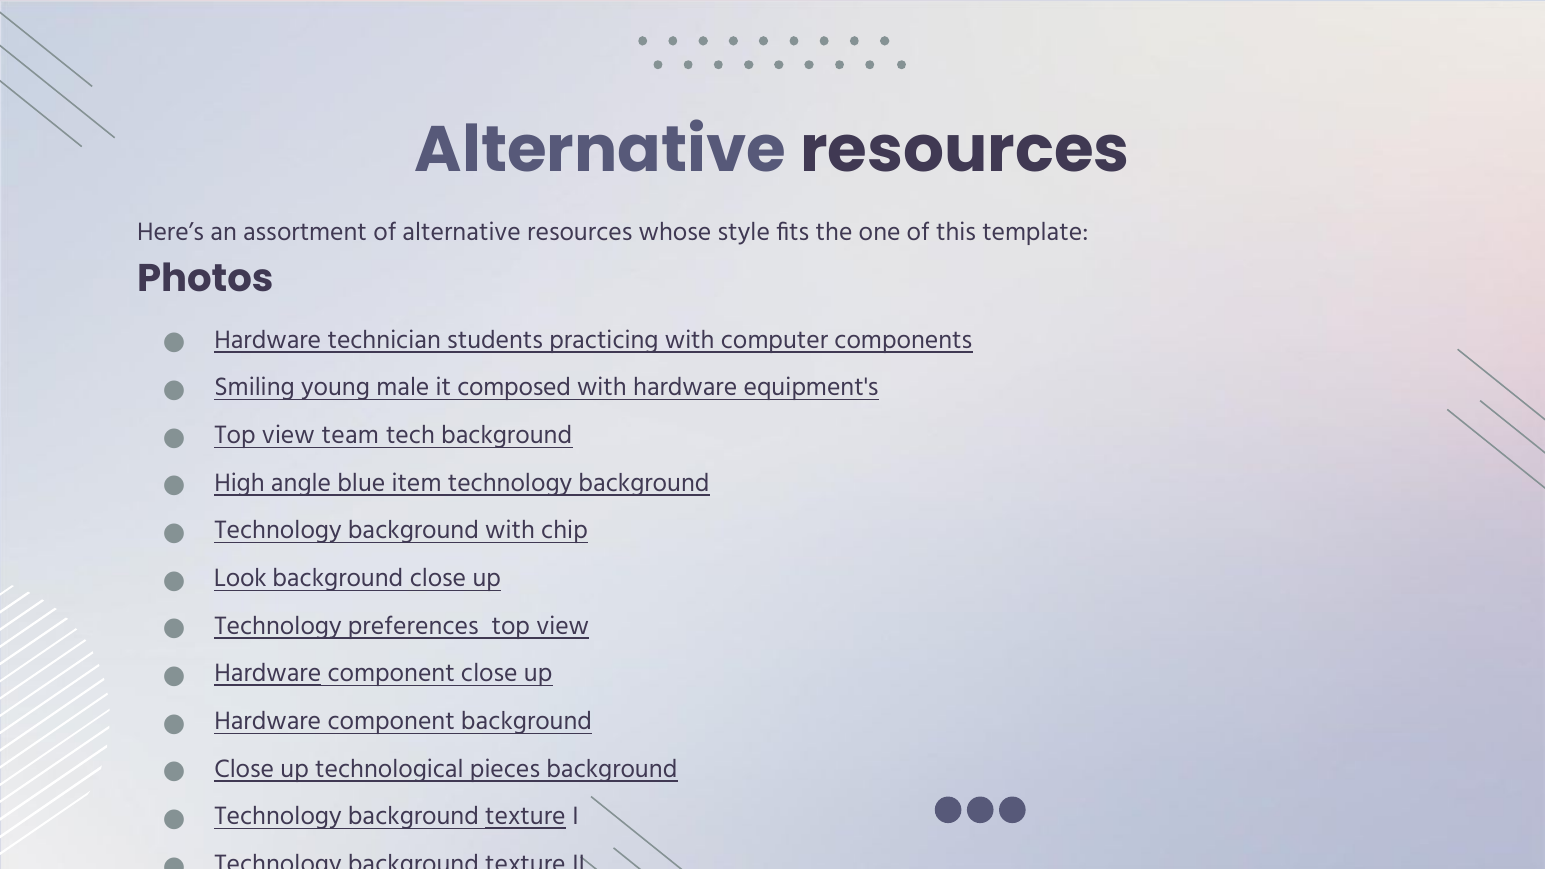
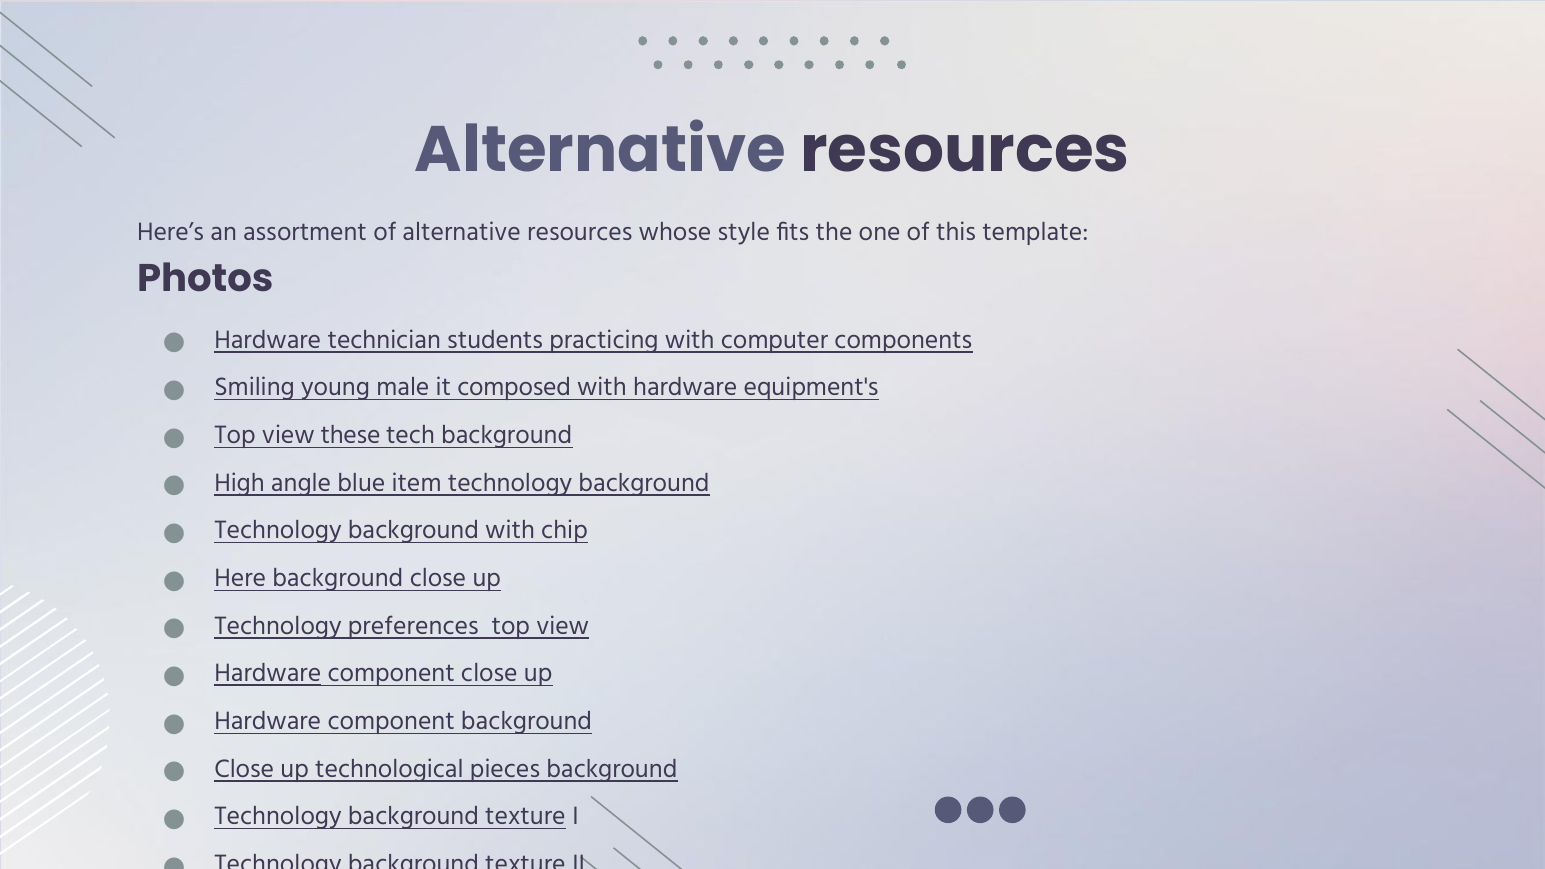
team: team -> these (351, 435)
Look: Look -> Here (240, 578)
texture underline: present -> none (525, 816)
